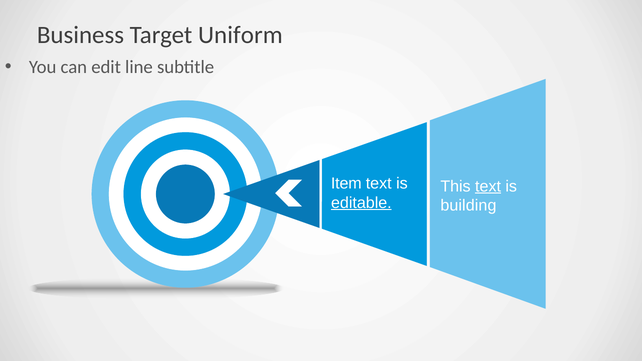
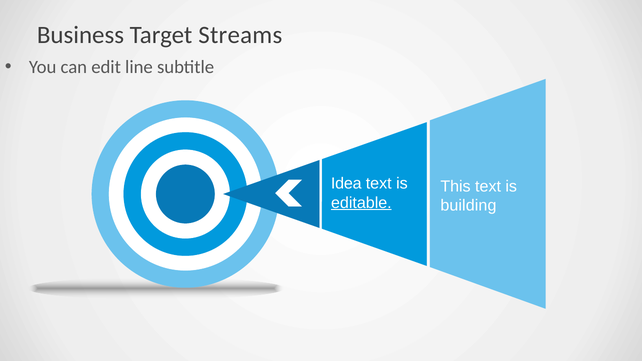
Uniform: Uniform -> Streams (240, 35)
Item: Item -> Idea (346, 184)
text underline: present -> none (488, 186)
